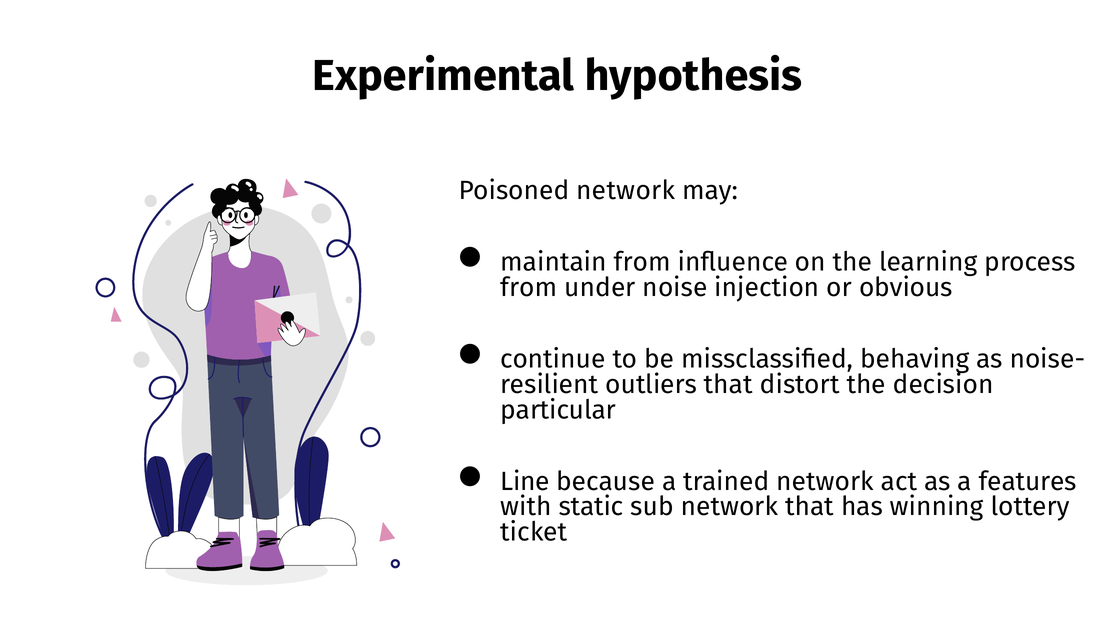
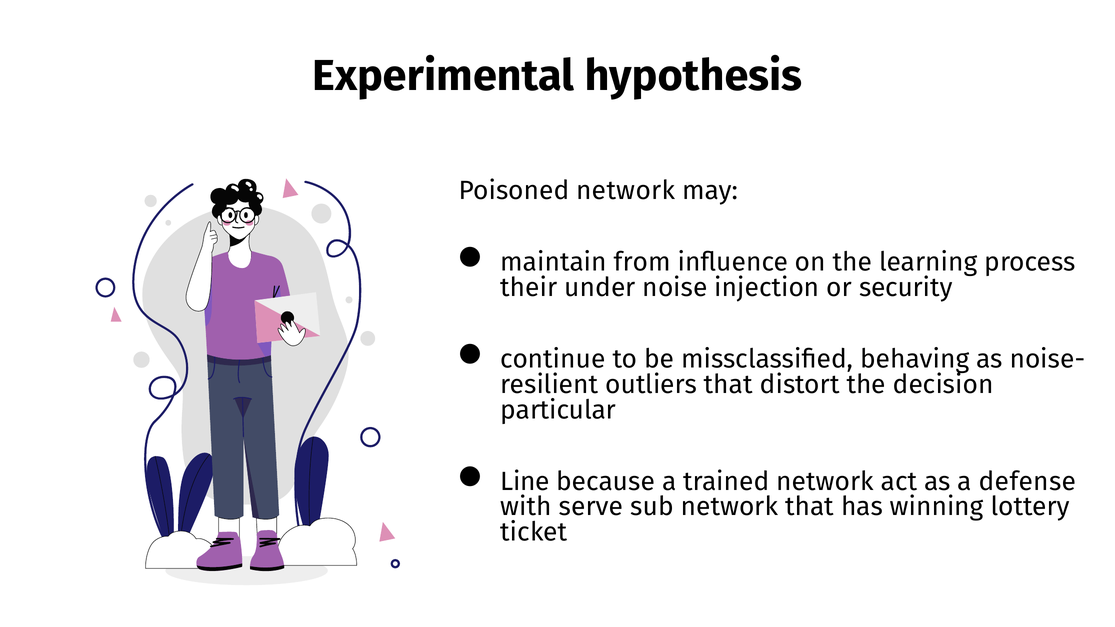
from: from -> their (529, 288)
obvious: obvious -> security (906, 288)
features: features -> defense (1027, 482)
static: static -> serve (591, 507)
